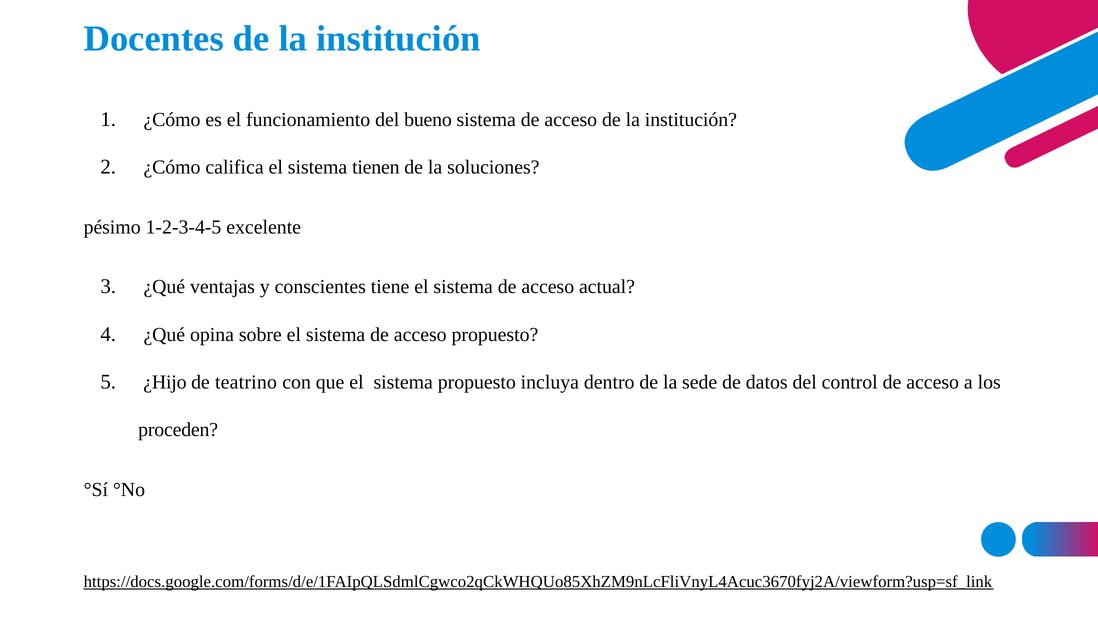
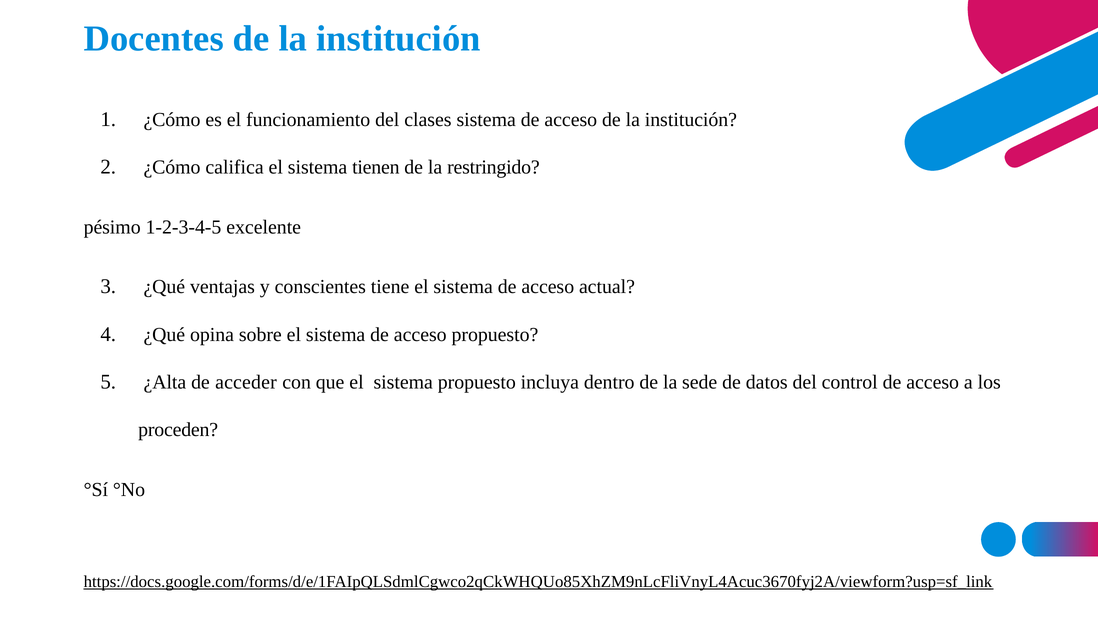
bueno: bueno -> clases (428, 120)
soluciones: soluciones -> restringido (493, 168)
¿Hijo: ¿Hijo -> ¿Alta (165, 383)
teatrino: teatrino -> acceder (246, 383)
